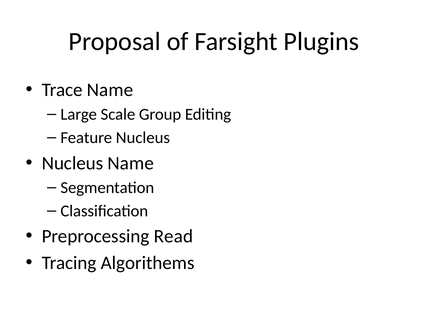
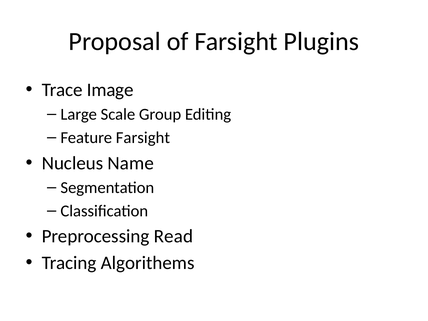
Trace Name: Name -> Image (110, 90)
Feature Nucleus: Nucleus -> Farsight (143, 138)
